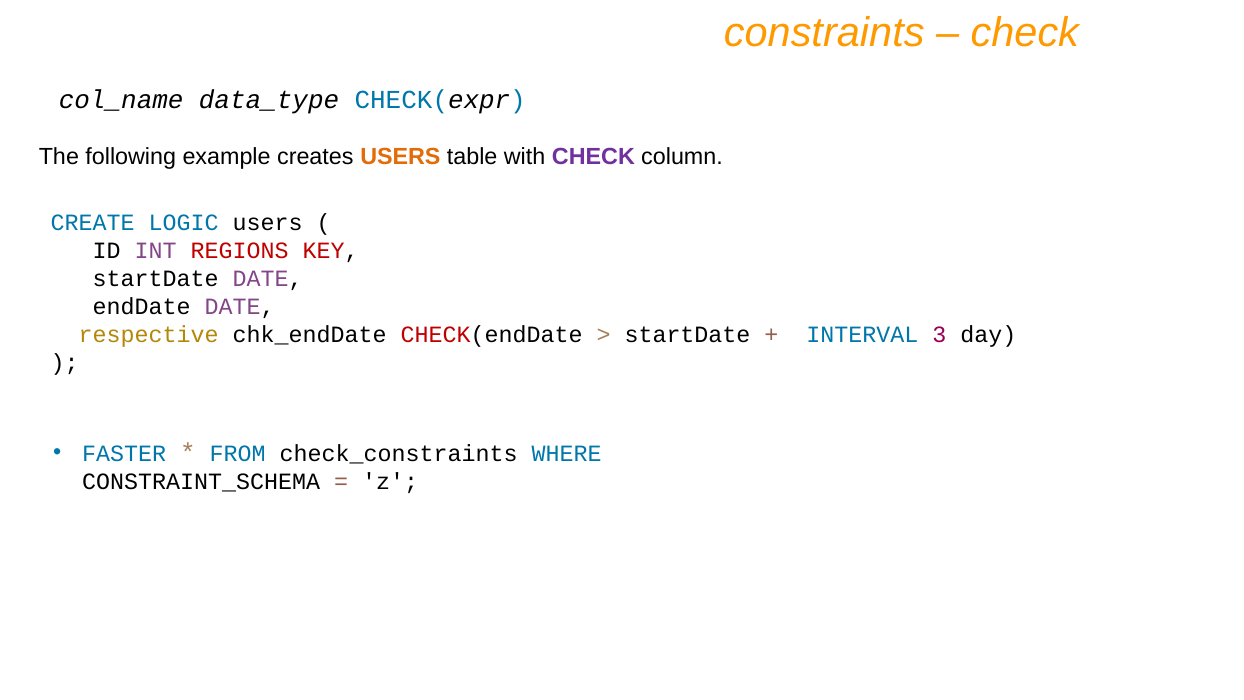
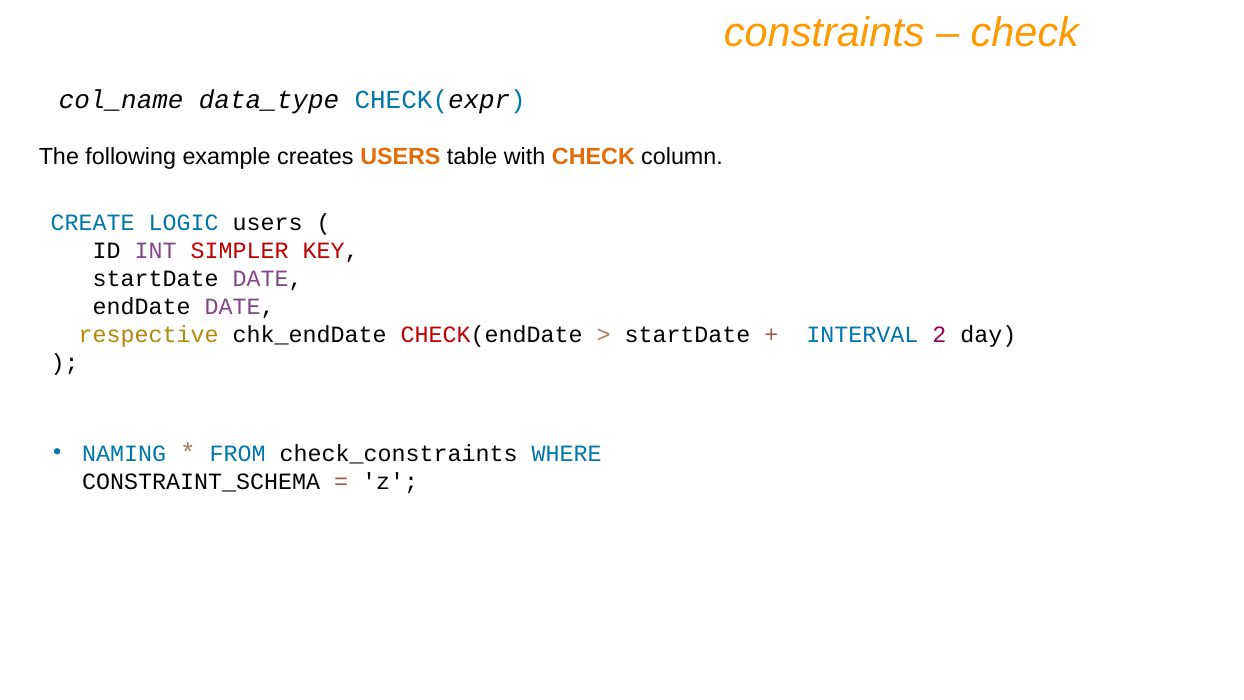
CHECK colour: purple -> orange (593, 157)
REGIONS: REGIONS -> SIMPLER (240, 250)
3: 3 -> 2 (939, 334)
FASTER: FASTER -> NAMING (124, 454)
